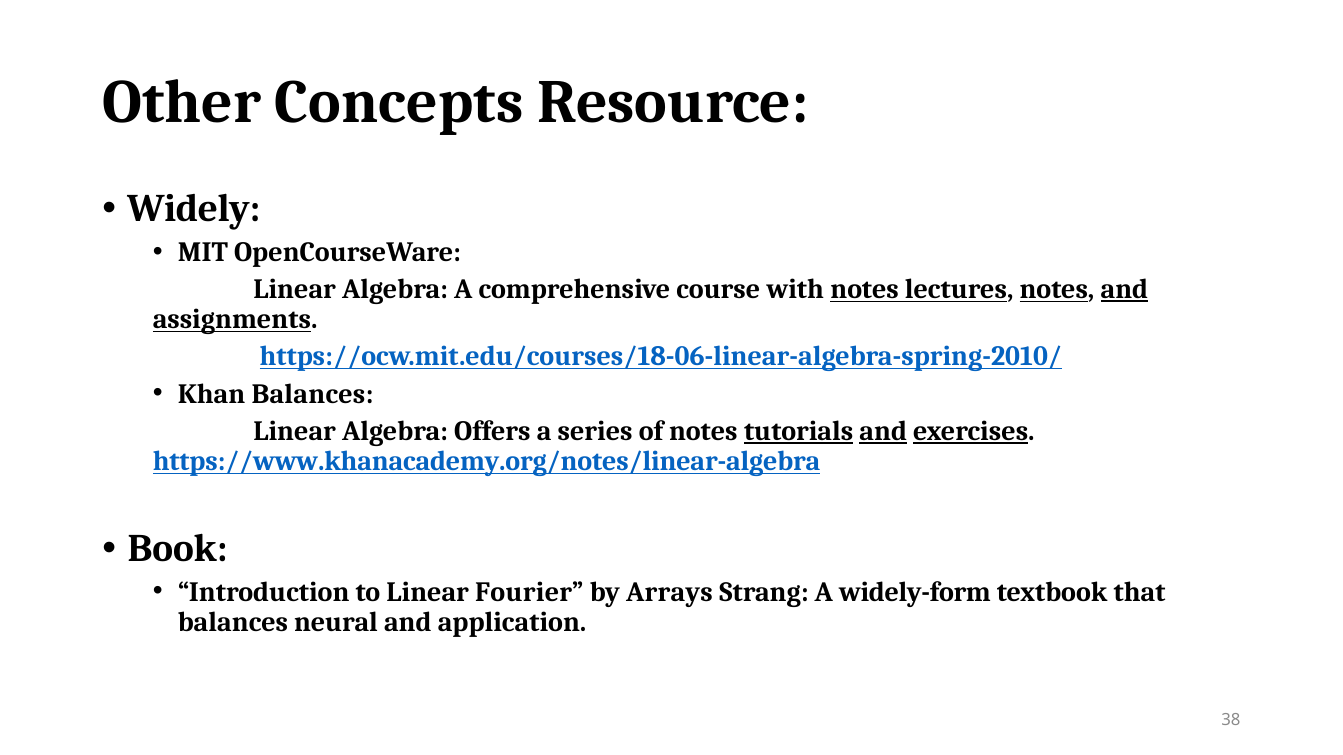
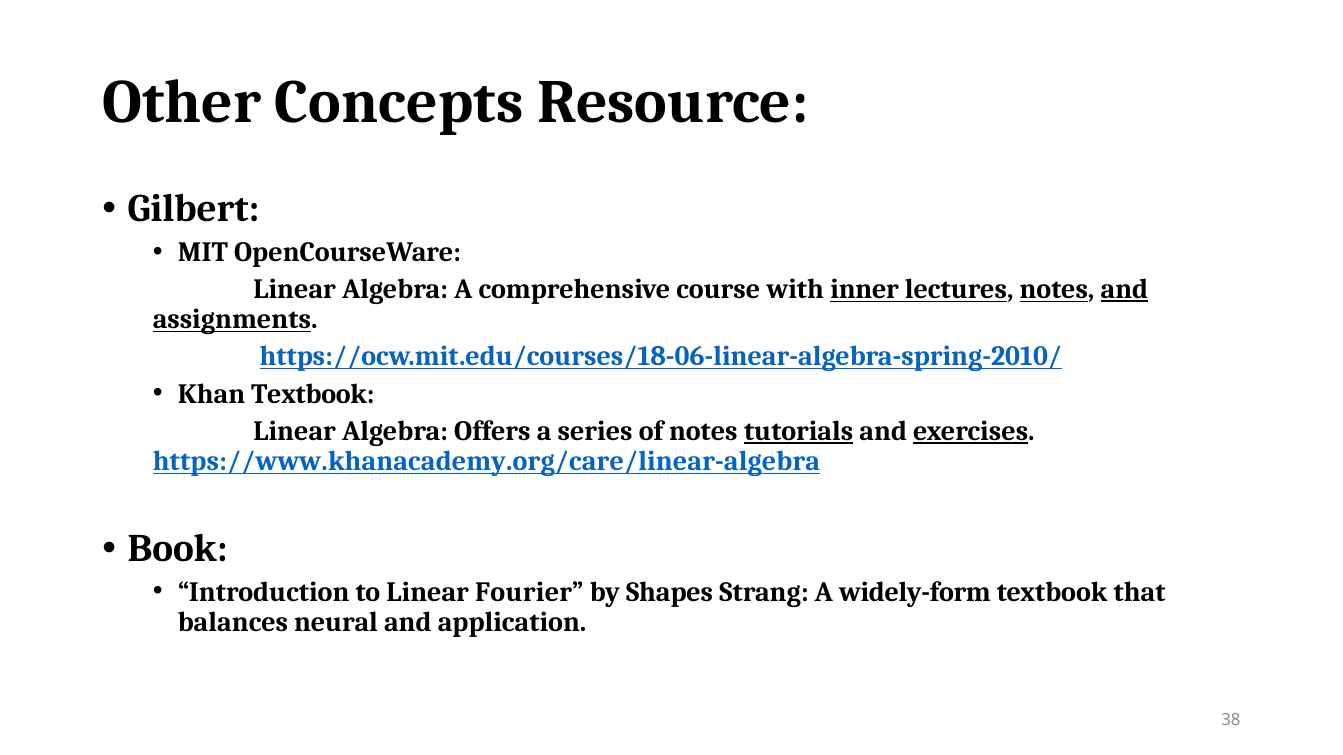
Widely: Widely -> Gilbert (194, 209)
with notes: notes -> inner (865, 289)
Khan Balances: Balances -> Textbook (313, 394)
and underline: present -> none (883, 431)
https://www.khanacademy.org/notes/linear-algebra: https://www.khanacademy.org/notes/linear-algebra -> https://www.khanacademy.org/care/linear-algebra (486, 462)
Arrays: Arrays -> Shapes (670, 592)
